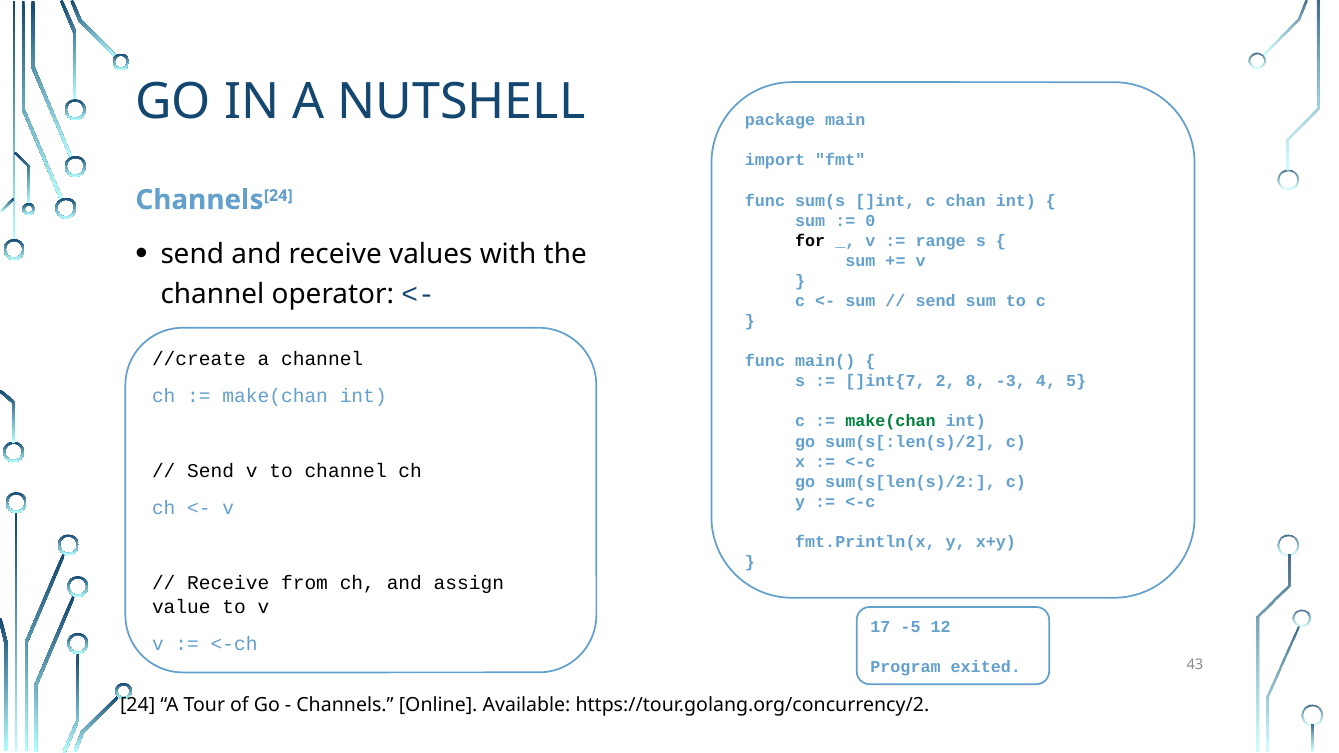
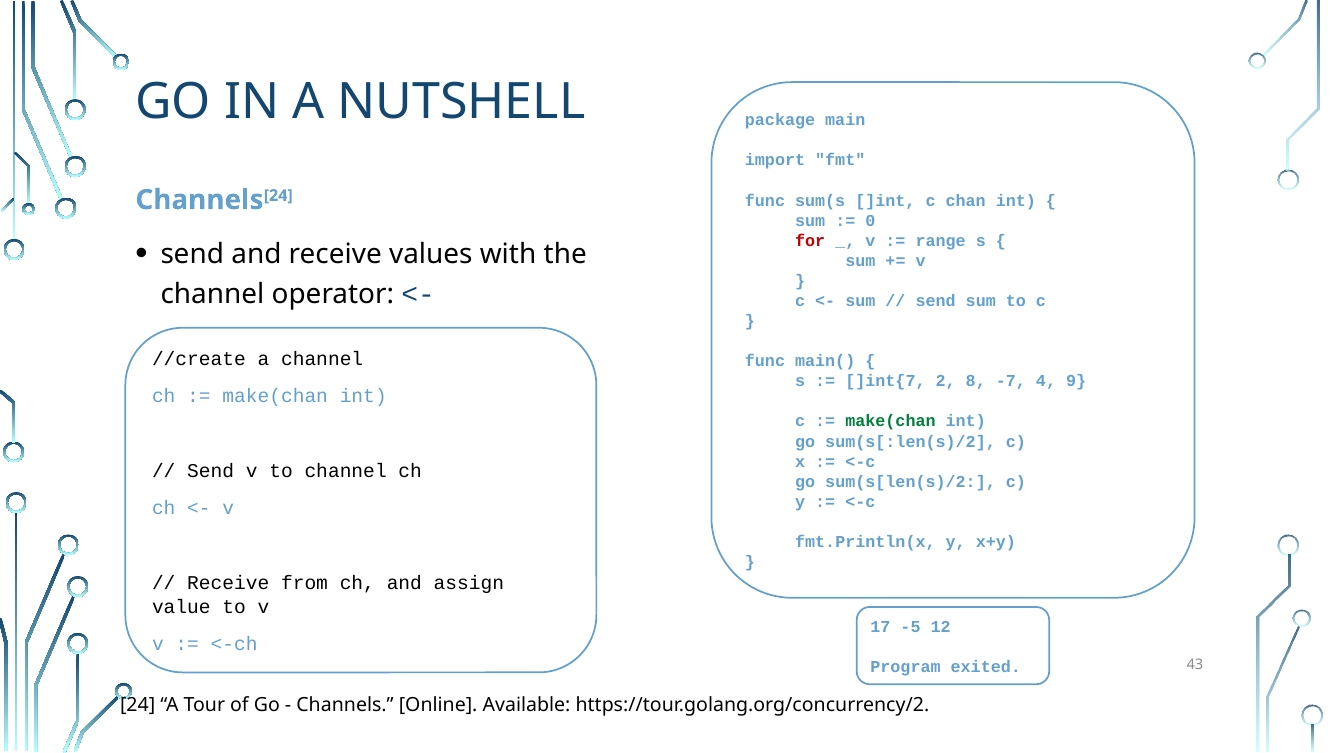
for colour: black -> red (810, 241)
-3: -3 -> -7 (1011, 381)
5: 5 -> 9 (1076, 381)
